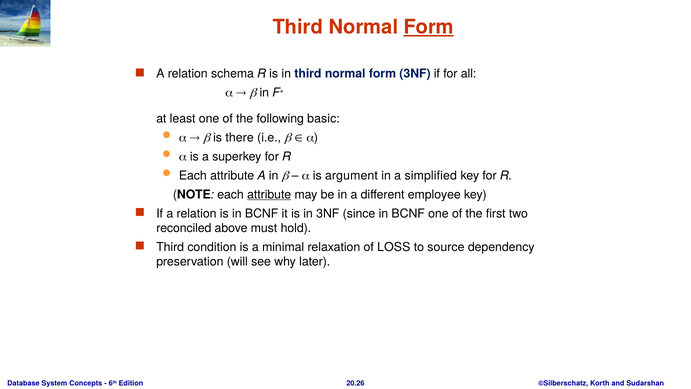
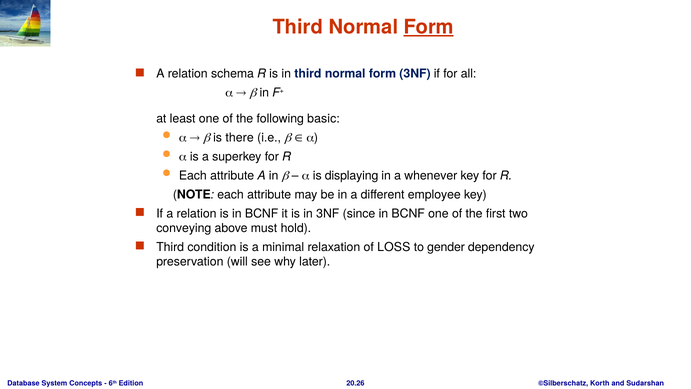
argument: argument -> displaying (352, 175)
simplified: simplified -> whenever (431, 175)
attribute underline: present -> none (269, 194)
reconciled: reconciled -> conveying (184, 228)
source: source -> gender (446, 247)
